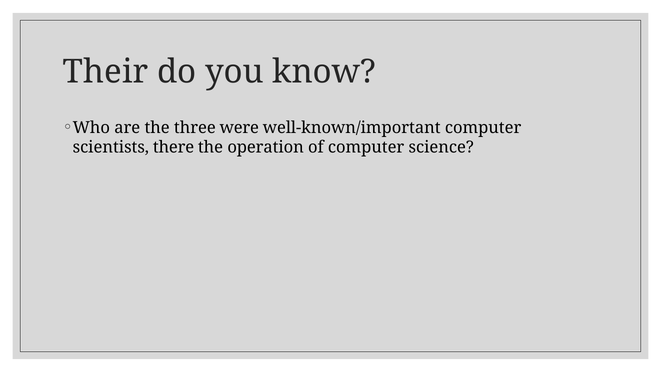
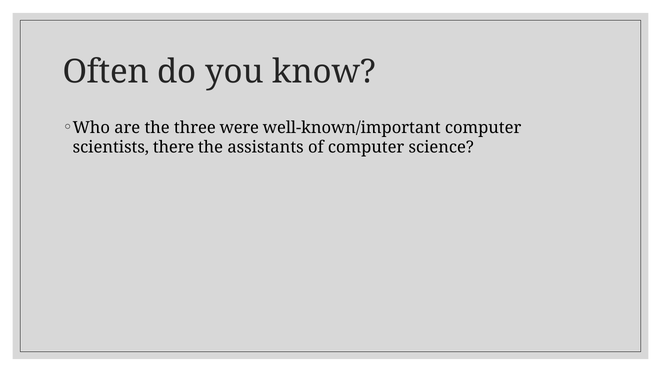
Their: Their -> Often (106, 72)
operation: operation -> assistants (266, 147)
